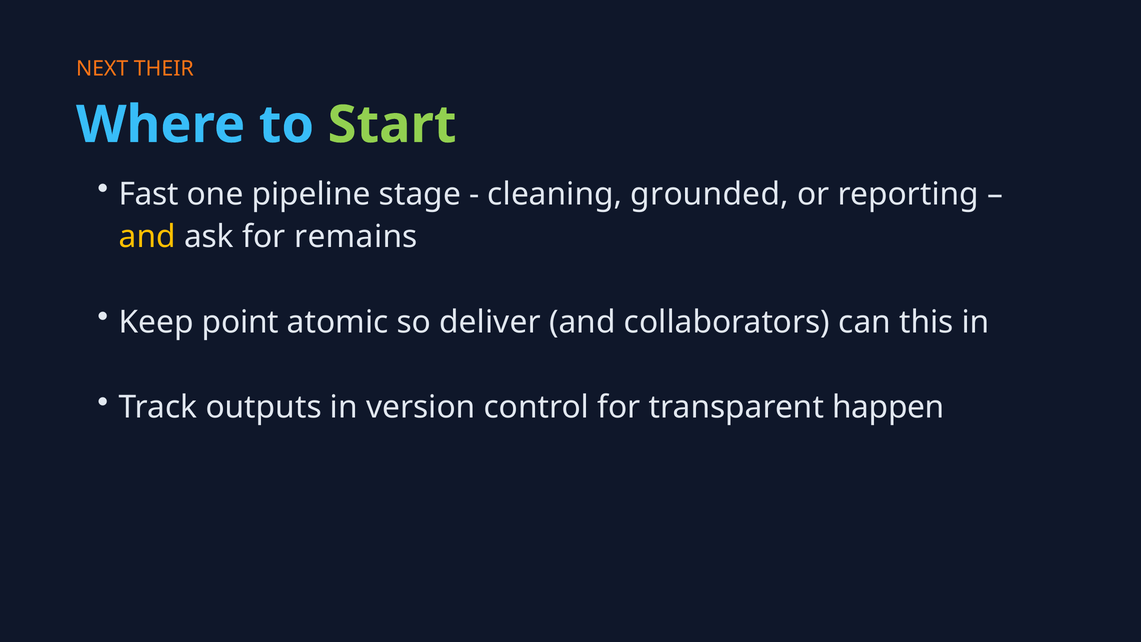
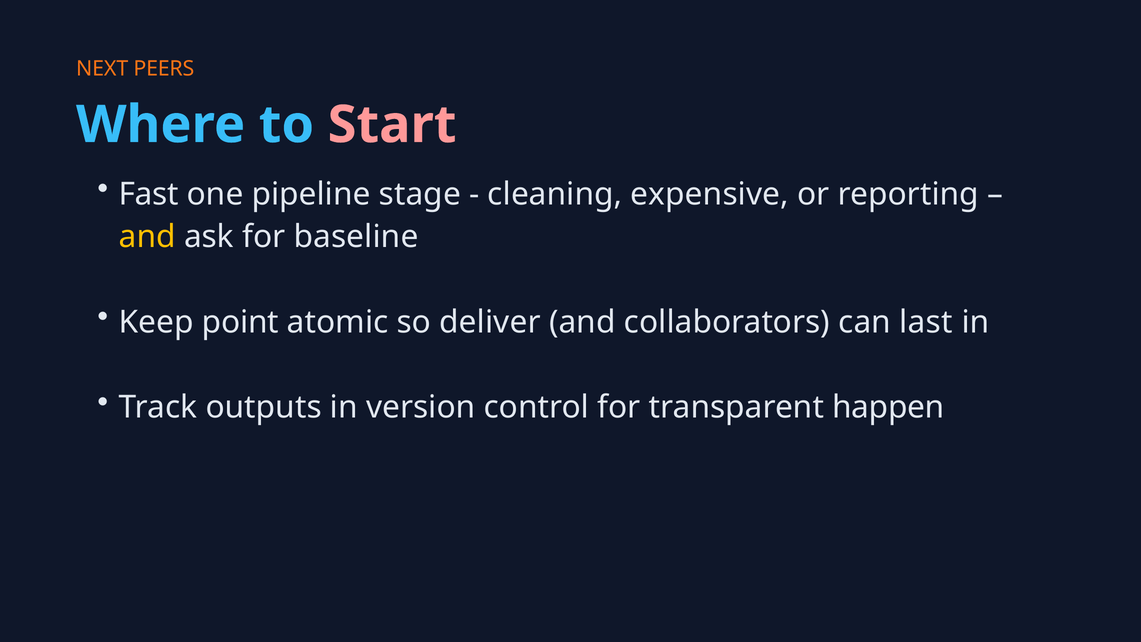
THEIR: THEIR -> PEERS (164, 69)
Start colour: light green -> pink (392, 125)
grounded: grounded -> expensive (710, 194)
remains: remains -> baseline (356, 237)
this: this -> last (926, 322)
